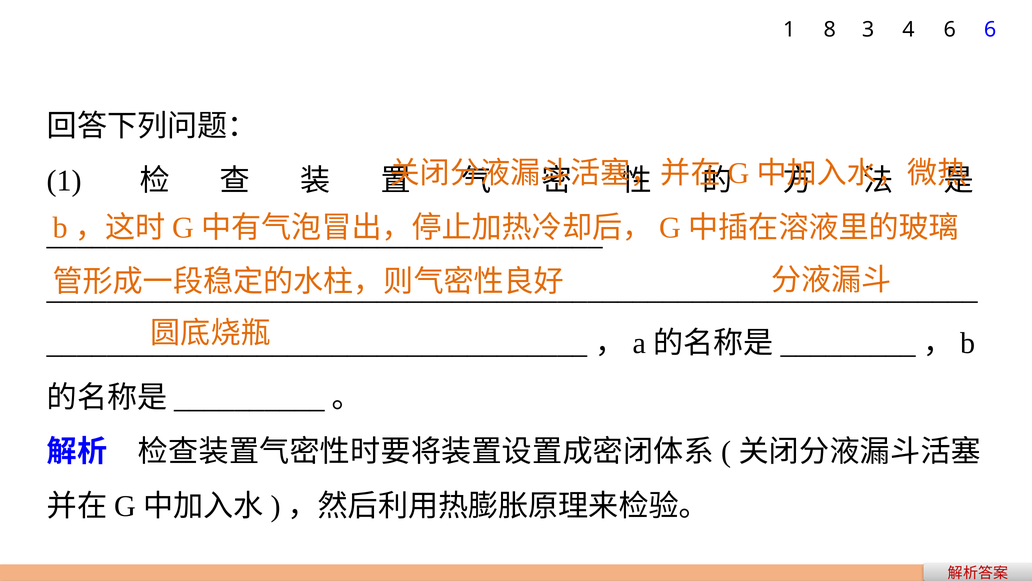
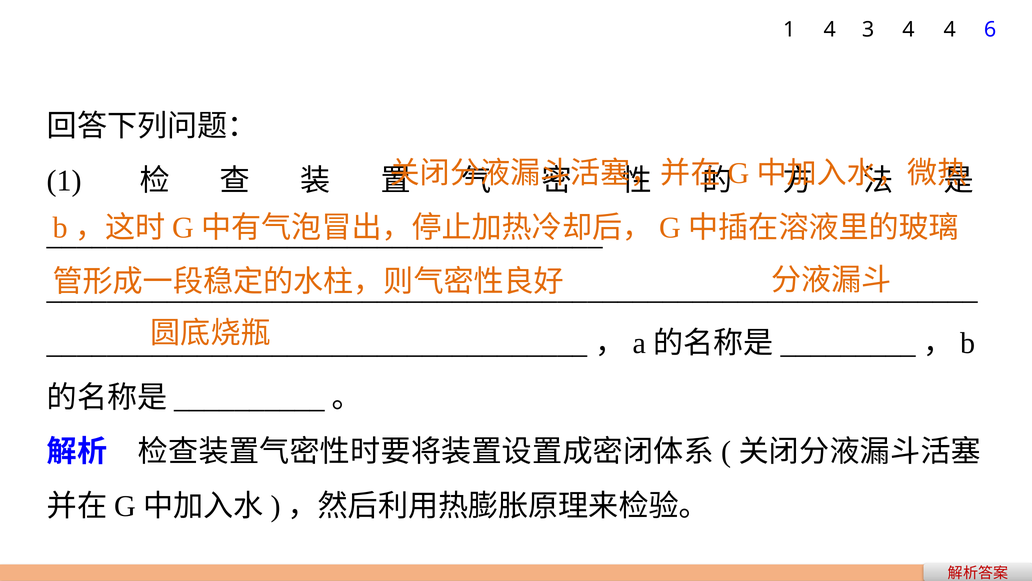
1 8: 8 -> 4 (830, 30)
4 6: 6 -> 4 (950, 30)
